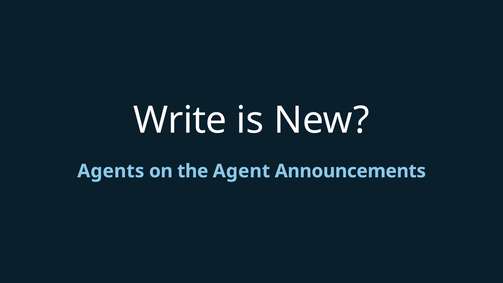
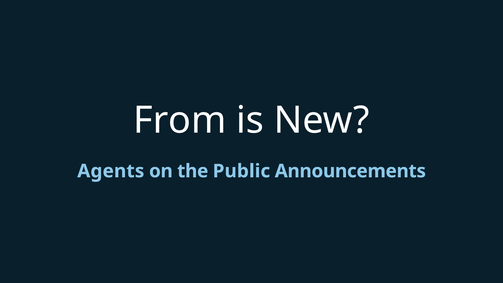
Write: Write -> From (180, 120)
Agent: Agent -> Public (241, 171)
